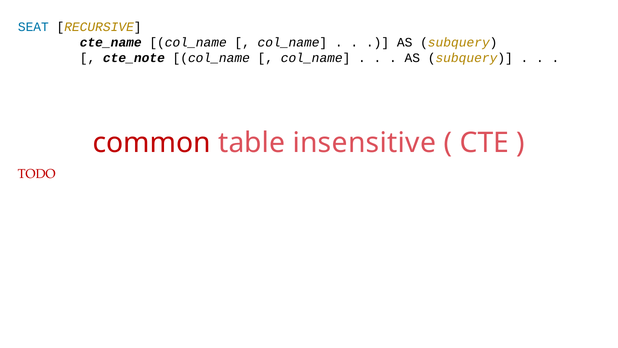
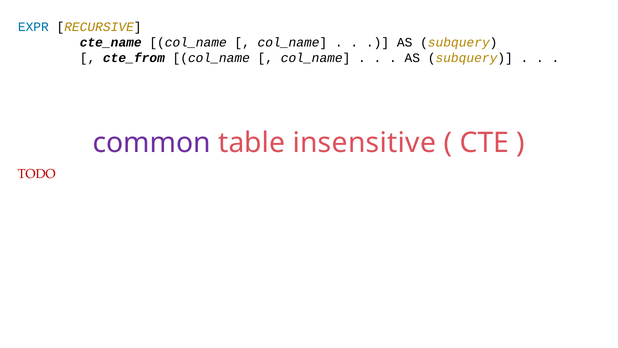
SEAT: SEAT -> EXPR (33, 27)
cte_note: cte_note -> cte_from (134, 58)
common colour: red -> purple (152, 143)
